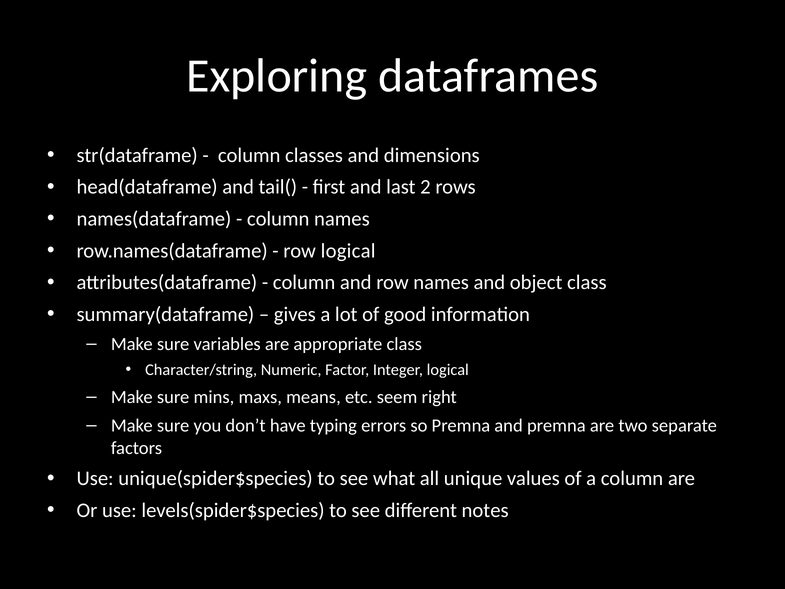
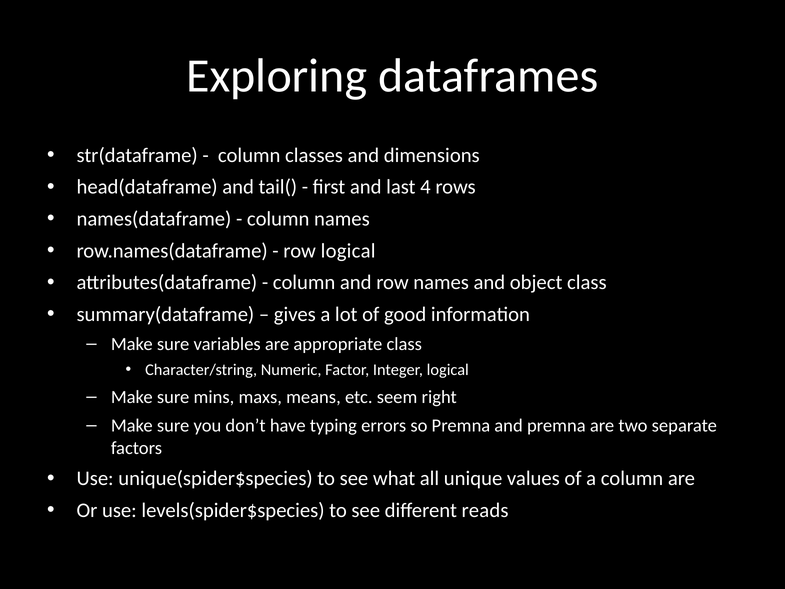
2: 2 -> 4 (425, 187)
notes: notes -> reads (485, 510)
